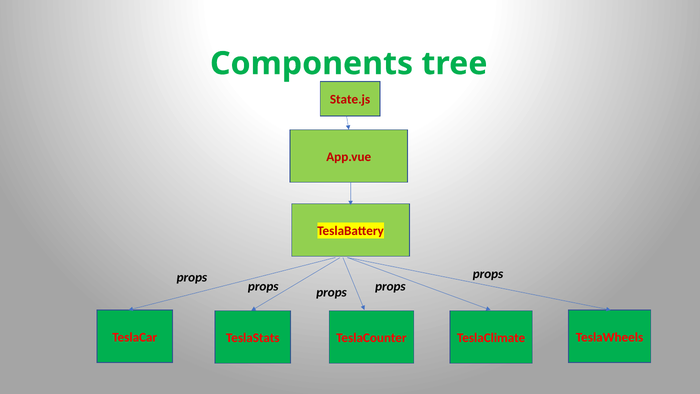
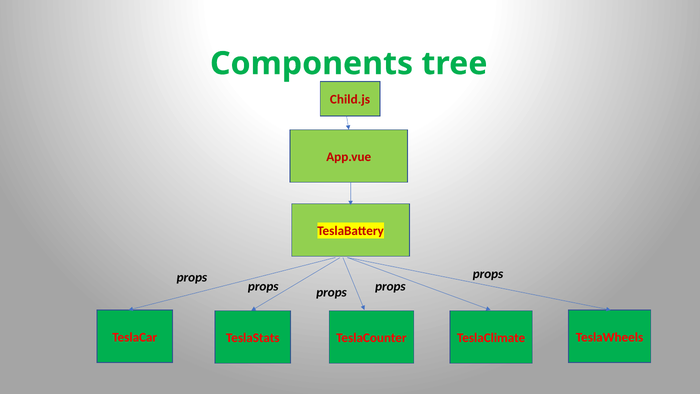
State.js: State.js -> Child.js (350, 100)
